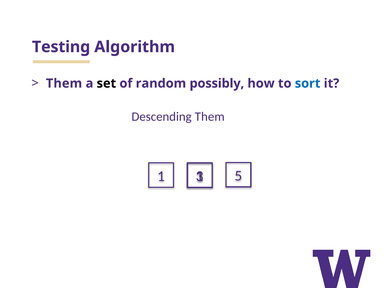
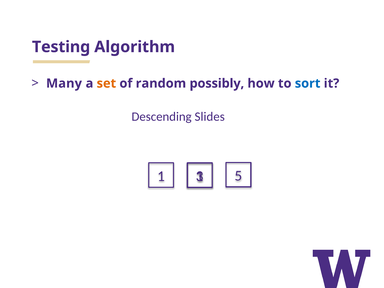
Them: Them -> Many (64, 83)
set colour: black -> orange (106, 83)
Descending Them: Them -> Slides (210, 117)
